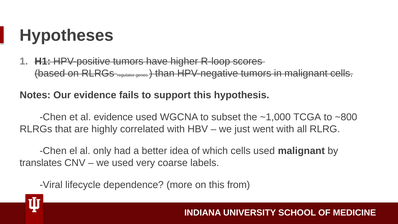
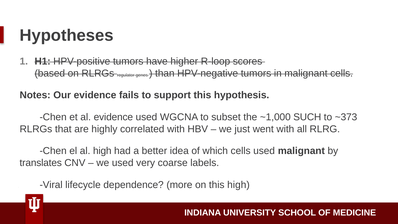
TCGA: TCGA -> SUCH (307, 117)
~800: ~800 -> ~373 (346, 117)
al only: only -> high (102, 151)
this from: from -> high (238, 185)
